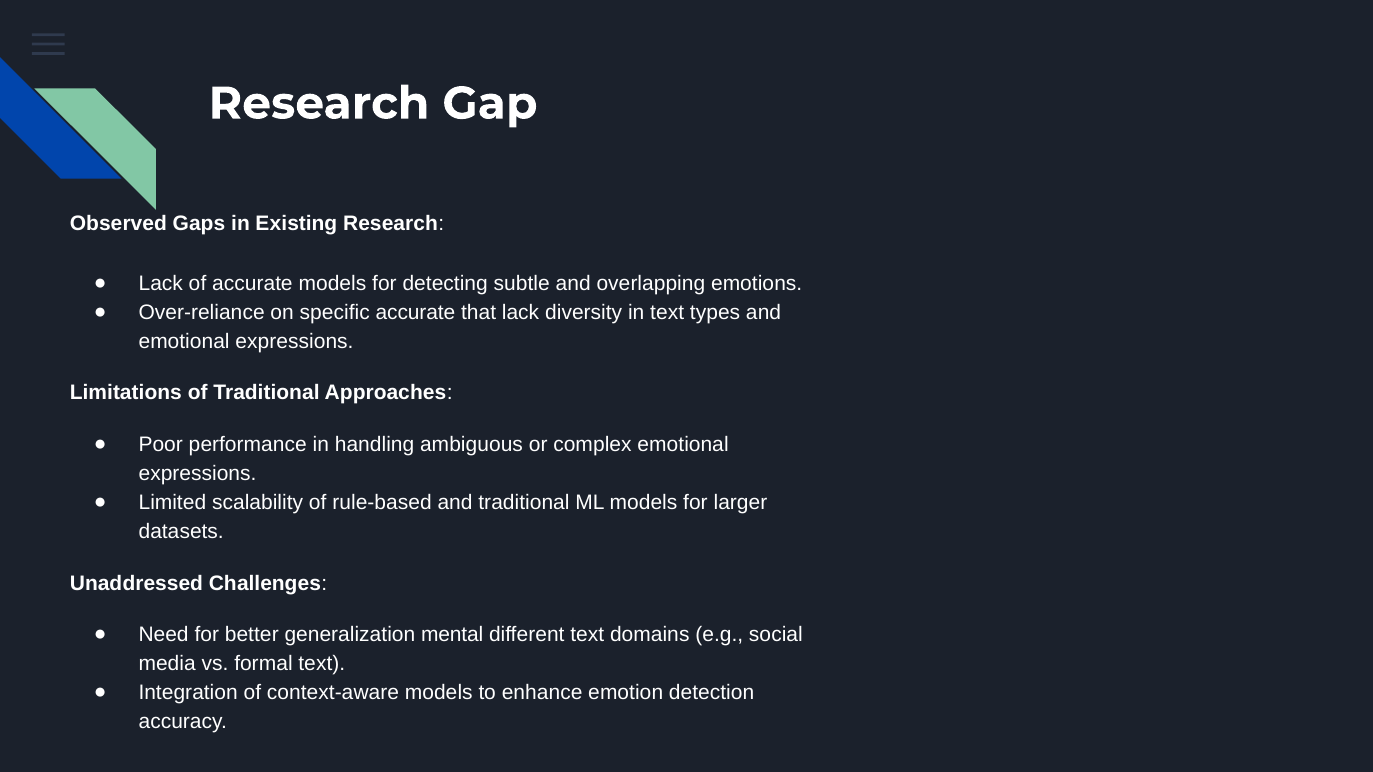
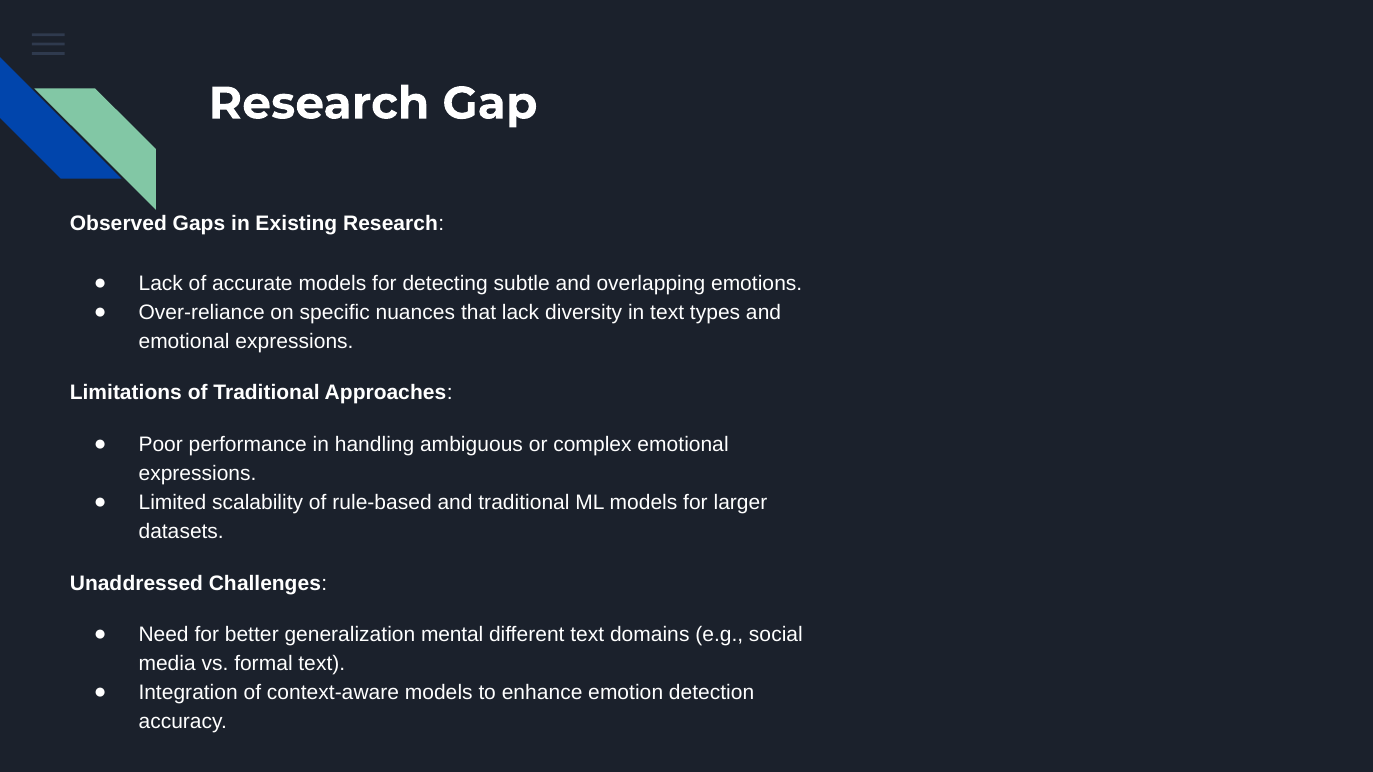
specific accurate: accurate -> nuances (415, 312)
